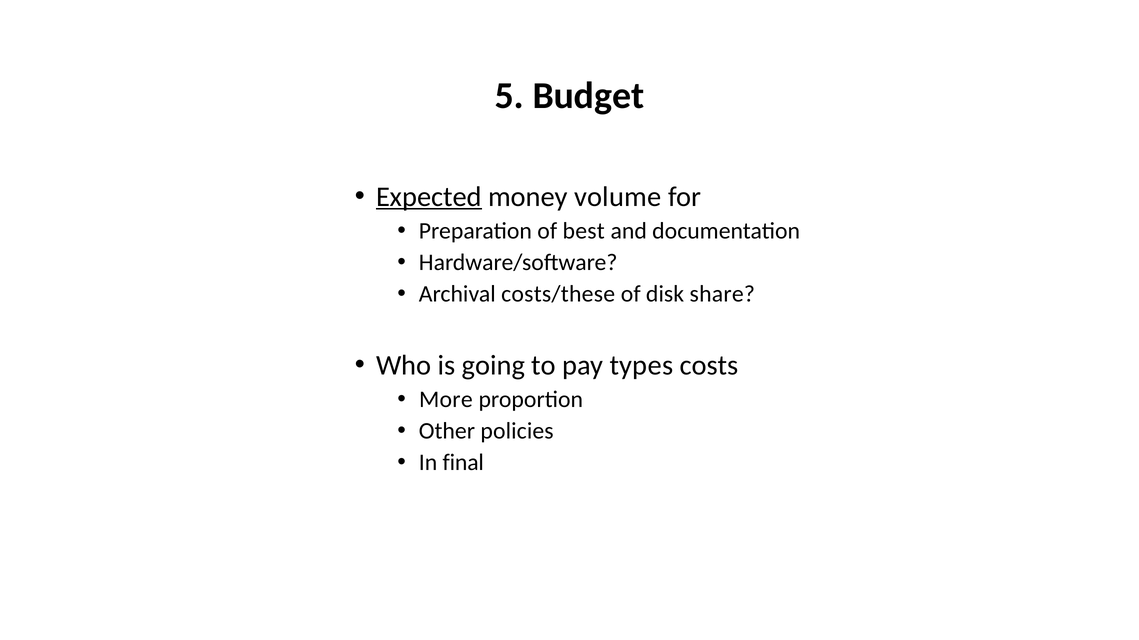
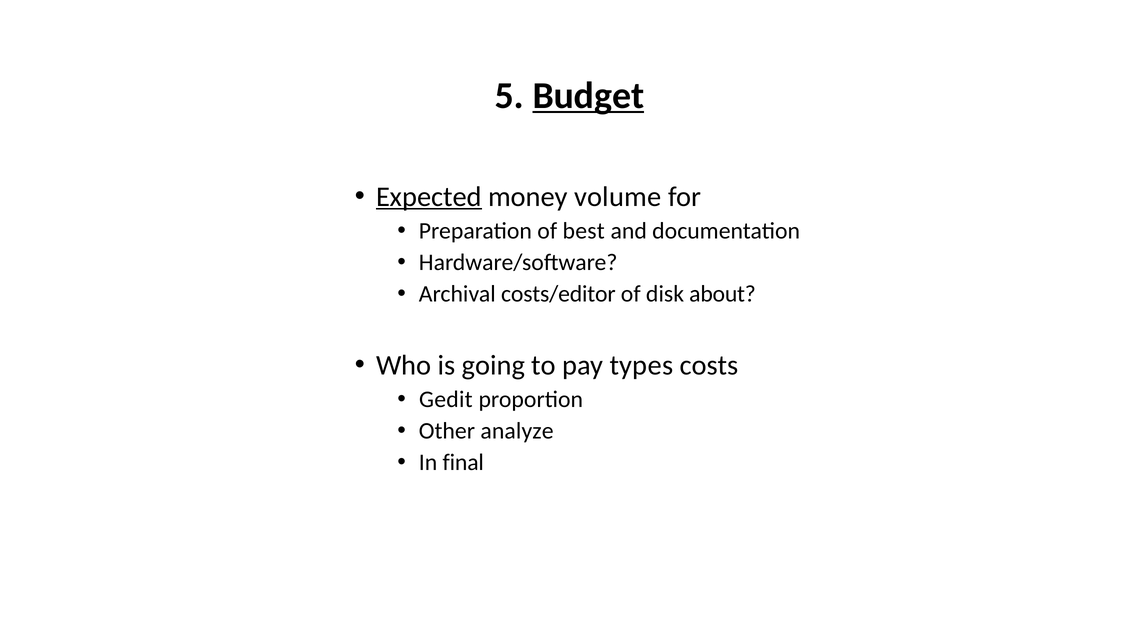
Budget underline: none -> present (588, 96)
costs/these: costs/these -> costs/editor (558, 294)
share: share -> about (723, 294)
More: More -> Gedit (446, 400)
policies: policies -> analyze (517, 431)
